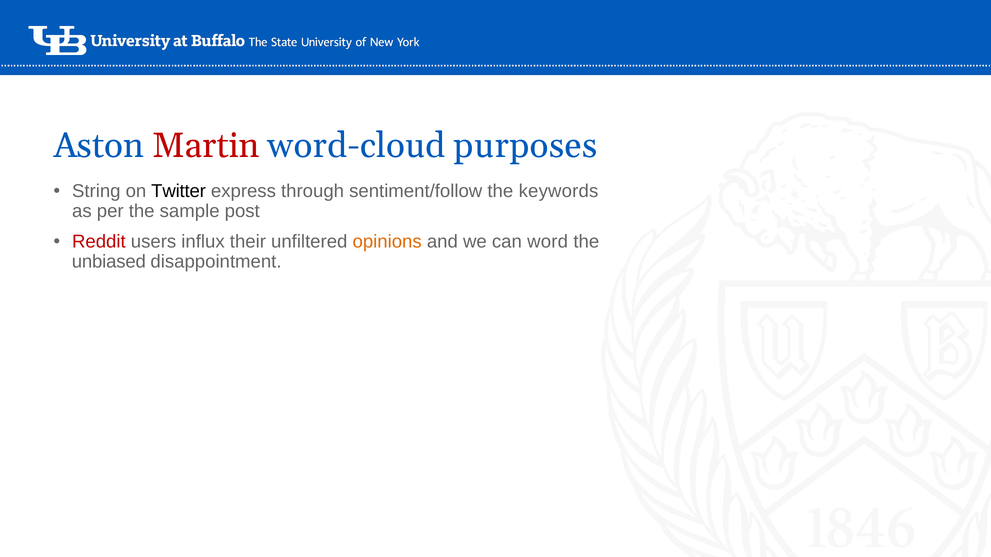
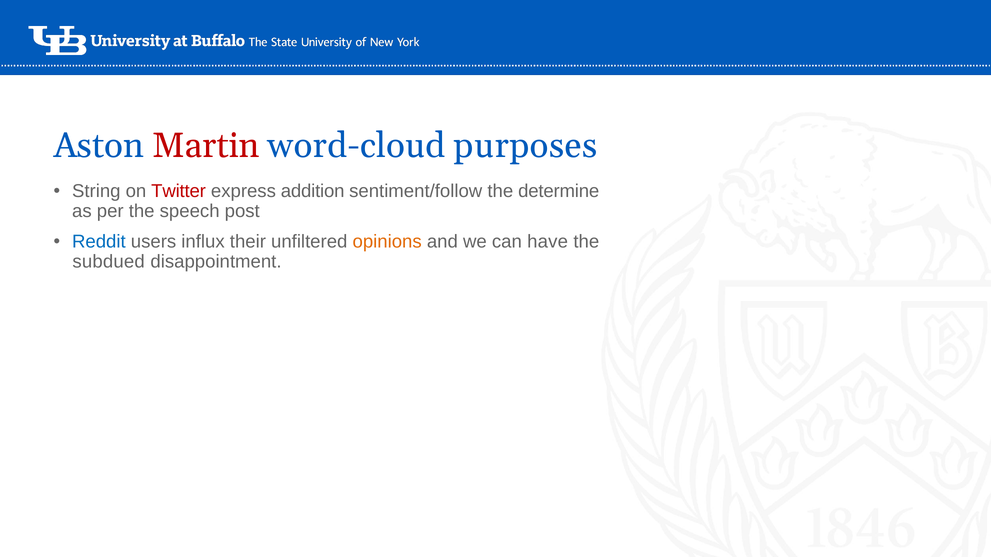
Twitter colour: black -> red (179, 191)
through: through -> addition (313, 191)
keywords: keywords -> determine (559, 191)
sample: sample -> speech (190, 211)
Reddit colour: red -> blue (99, 242)
word: word -> have (548, 242)
unbiased: unbiased -> subdued (109, 262)
